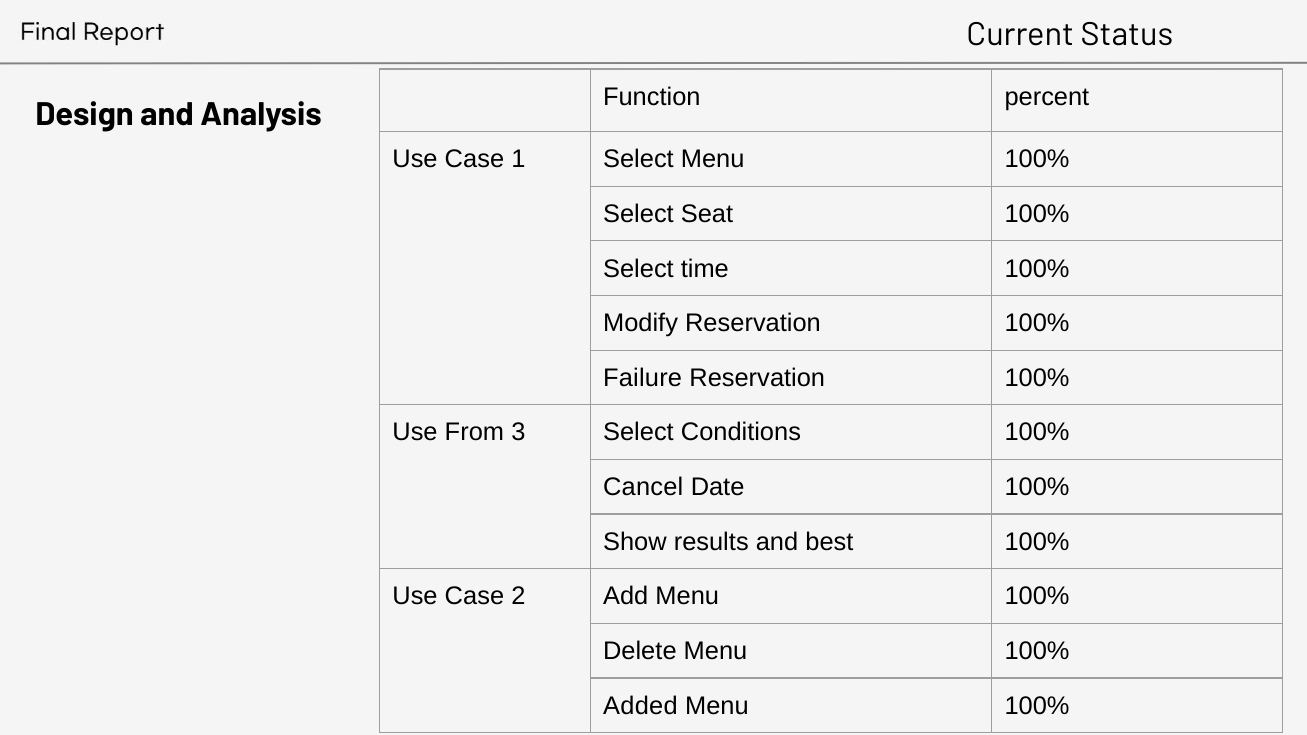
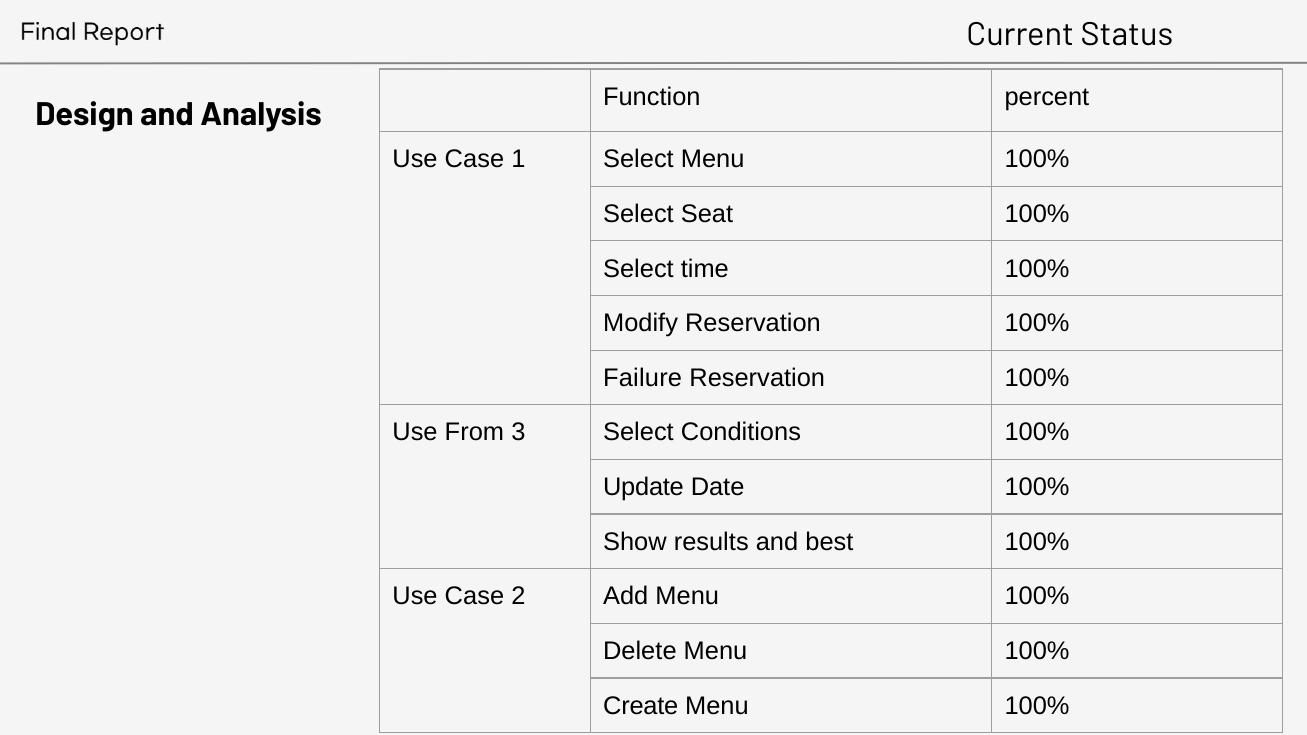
Cancel: Cancel -> Update (643, 487)
Added: Added -> Create (641, 706)
